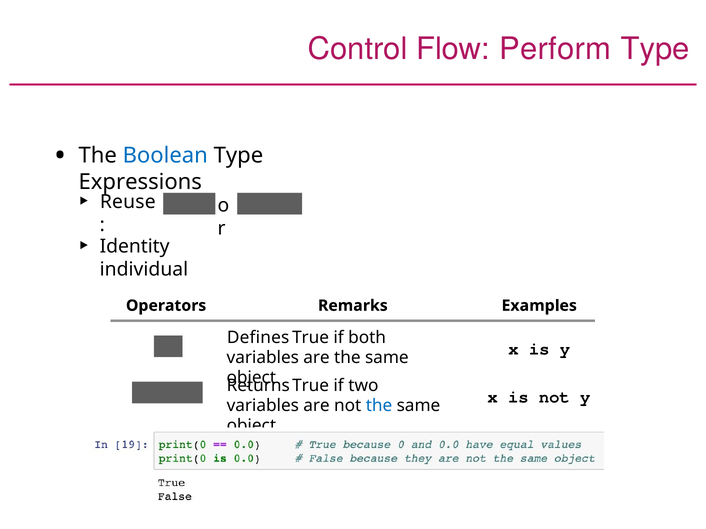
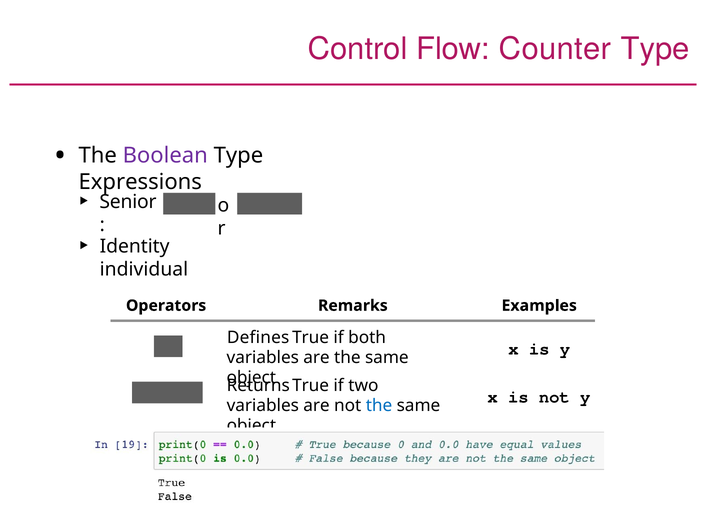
Perform: Perform -> Counter (555, 49)
Boolean colour: blue -> purple (165, 156)
Reuse: Reuse -> Senior (128, 202)
